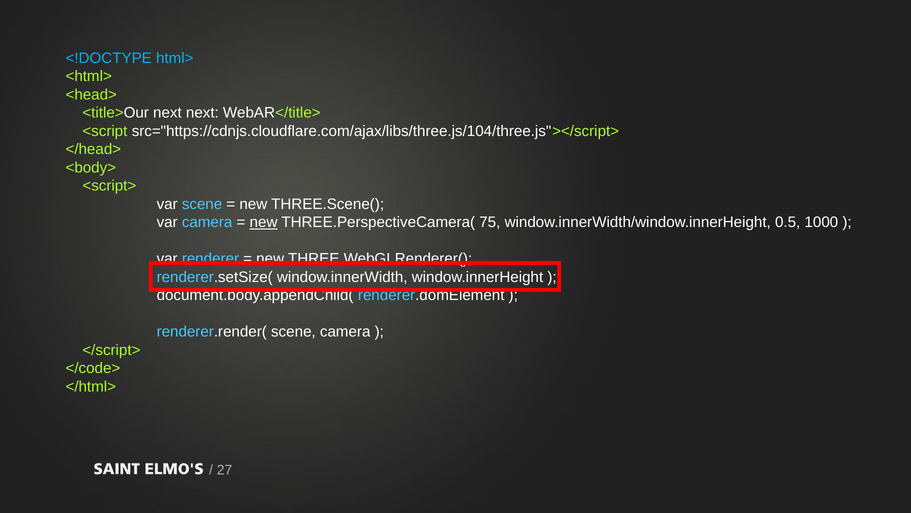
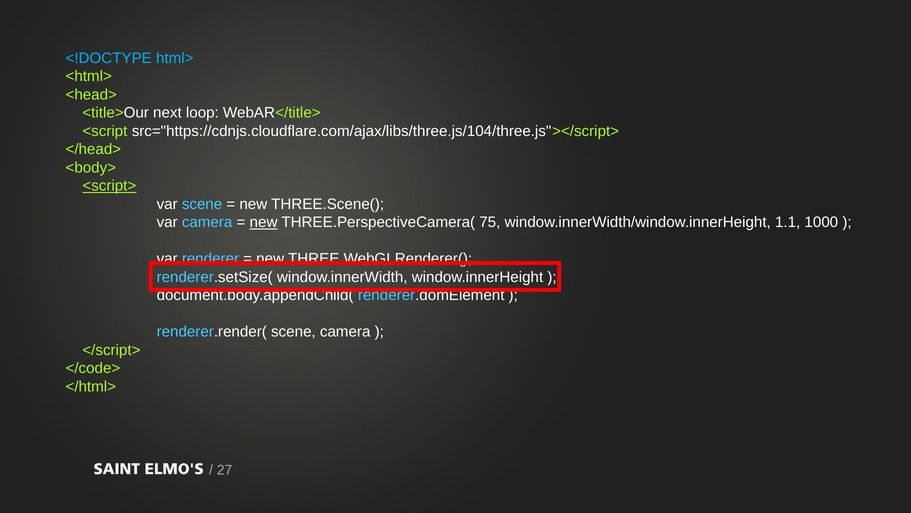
next next: next -> loop (202, 113)
<script> underline: none -> present (109, 186)
0.5: 0.5 -> 1.1 (788, 222)
